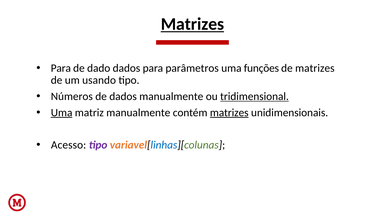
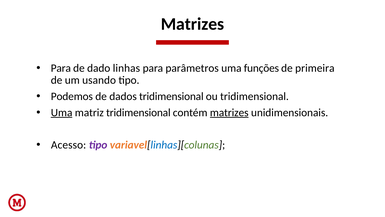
Matrizes underline: present -> none (192, 24)
dado dados: dados -> linhas (126, 68)
de matrizes: matrizes -> primeira (315, 68)
Números: Números -> Podemos (72, 96)
dados manualmente: manualmente -> tridimensional (171, 96)
tridimensional underline: present -> none (255, 96)
matriz manualmente: manualmente -> tridimensional (138, 112)
